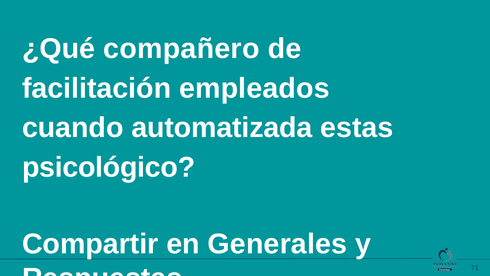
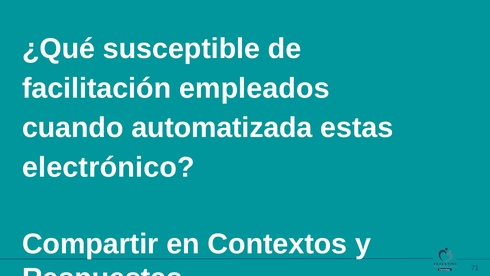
compañero: compañero -> susceptible (181, 49)
psicológico: psicológico -> electrónico (108, 167)
Generales: Generales -> Contextos (277, 244)
